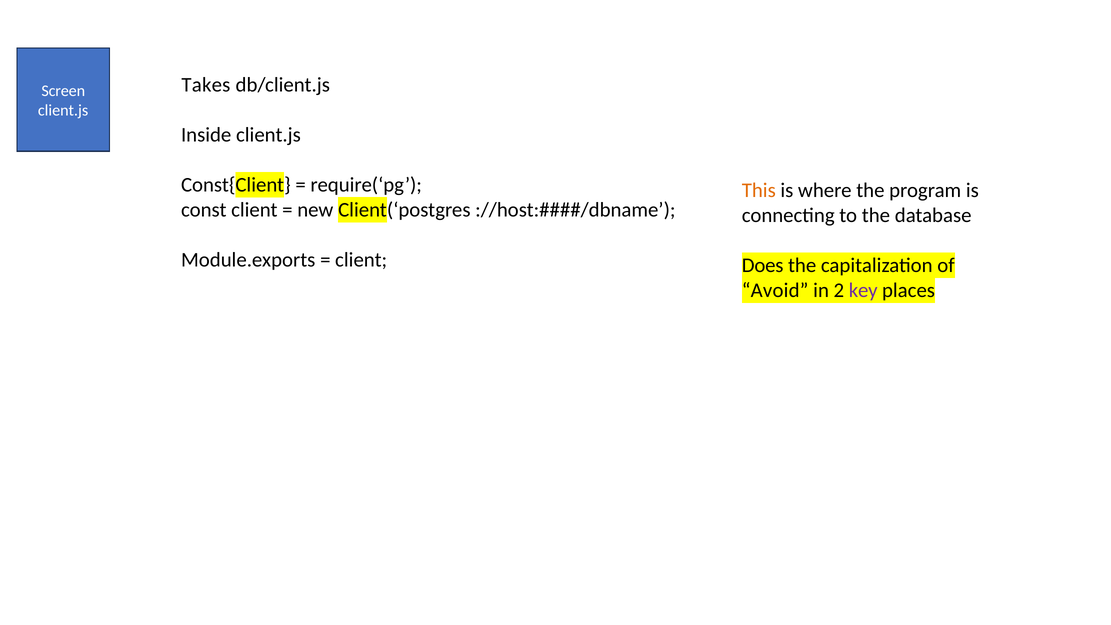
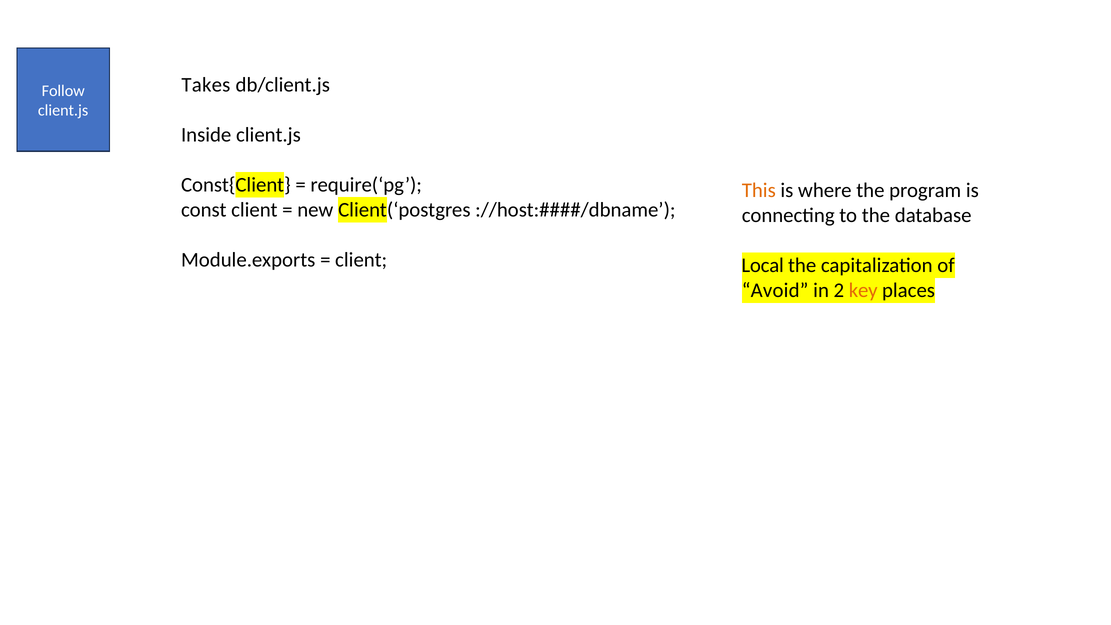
Screen: Screen -> Follow (63, 91)
Does: Does -> Local (763, 265)
key colour: purple -> orange (863, 290)
